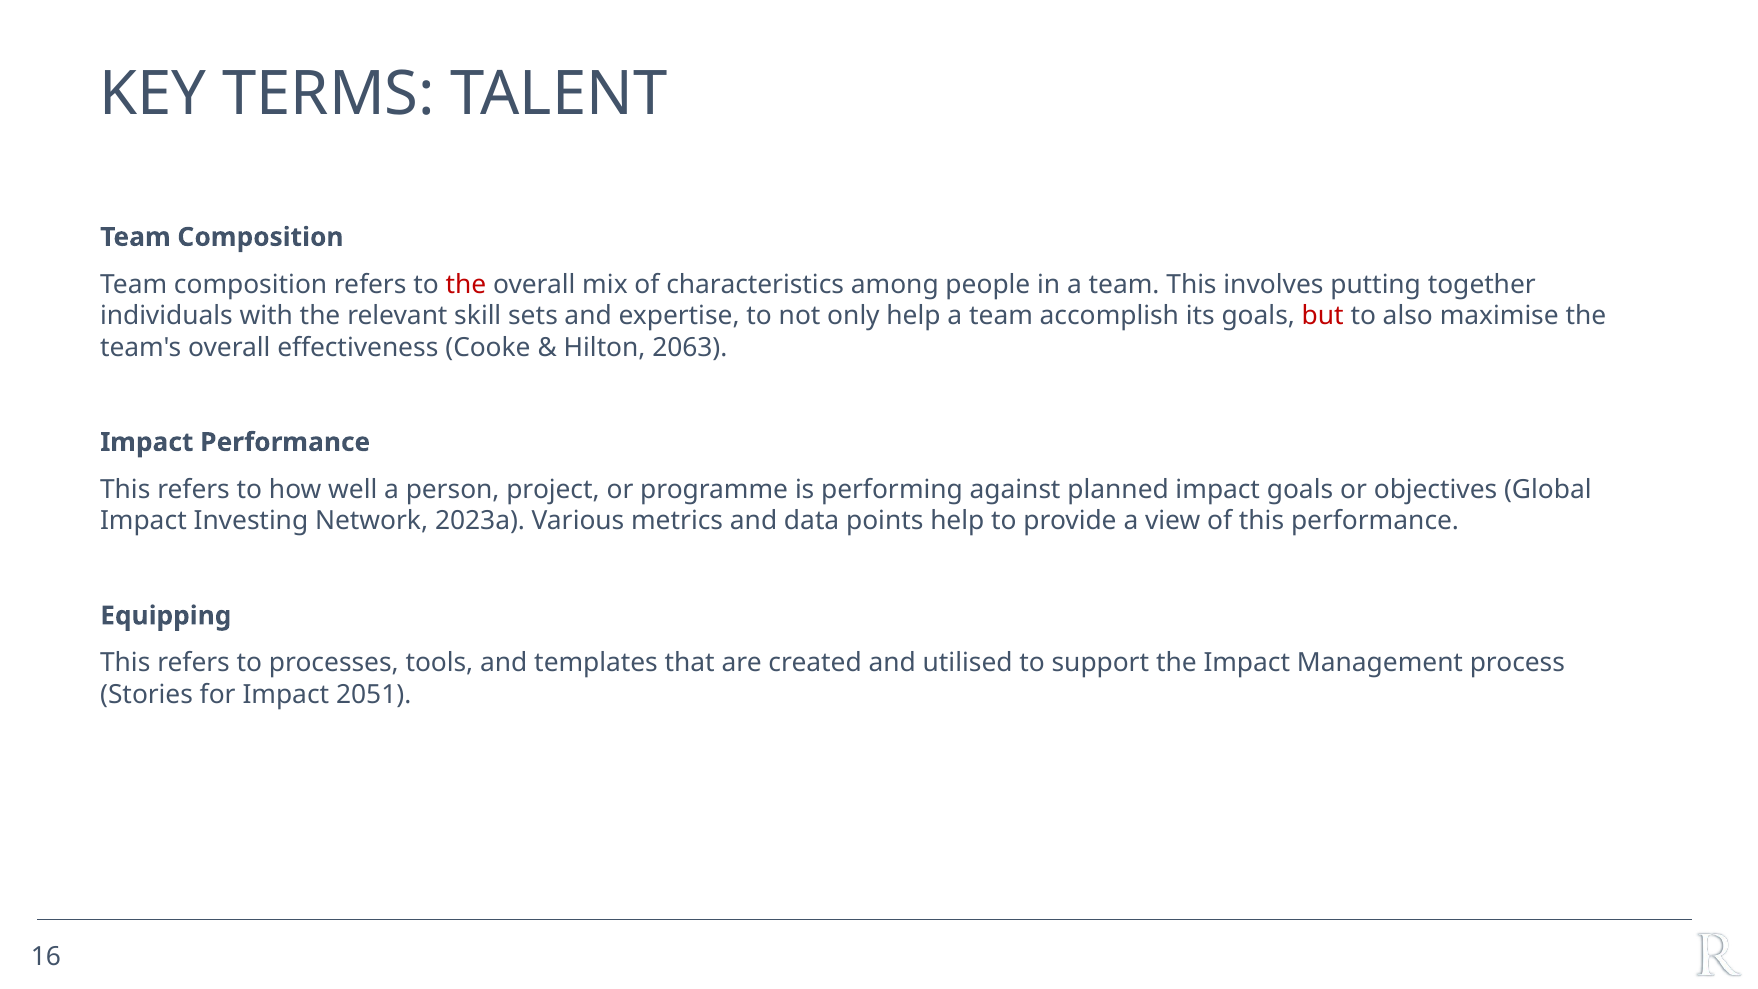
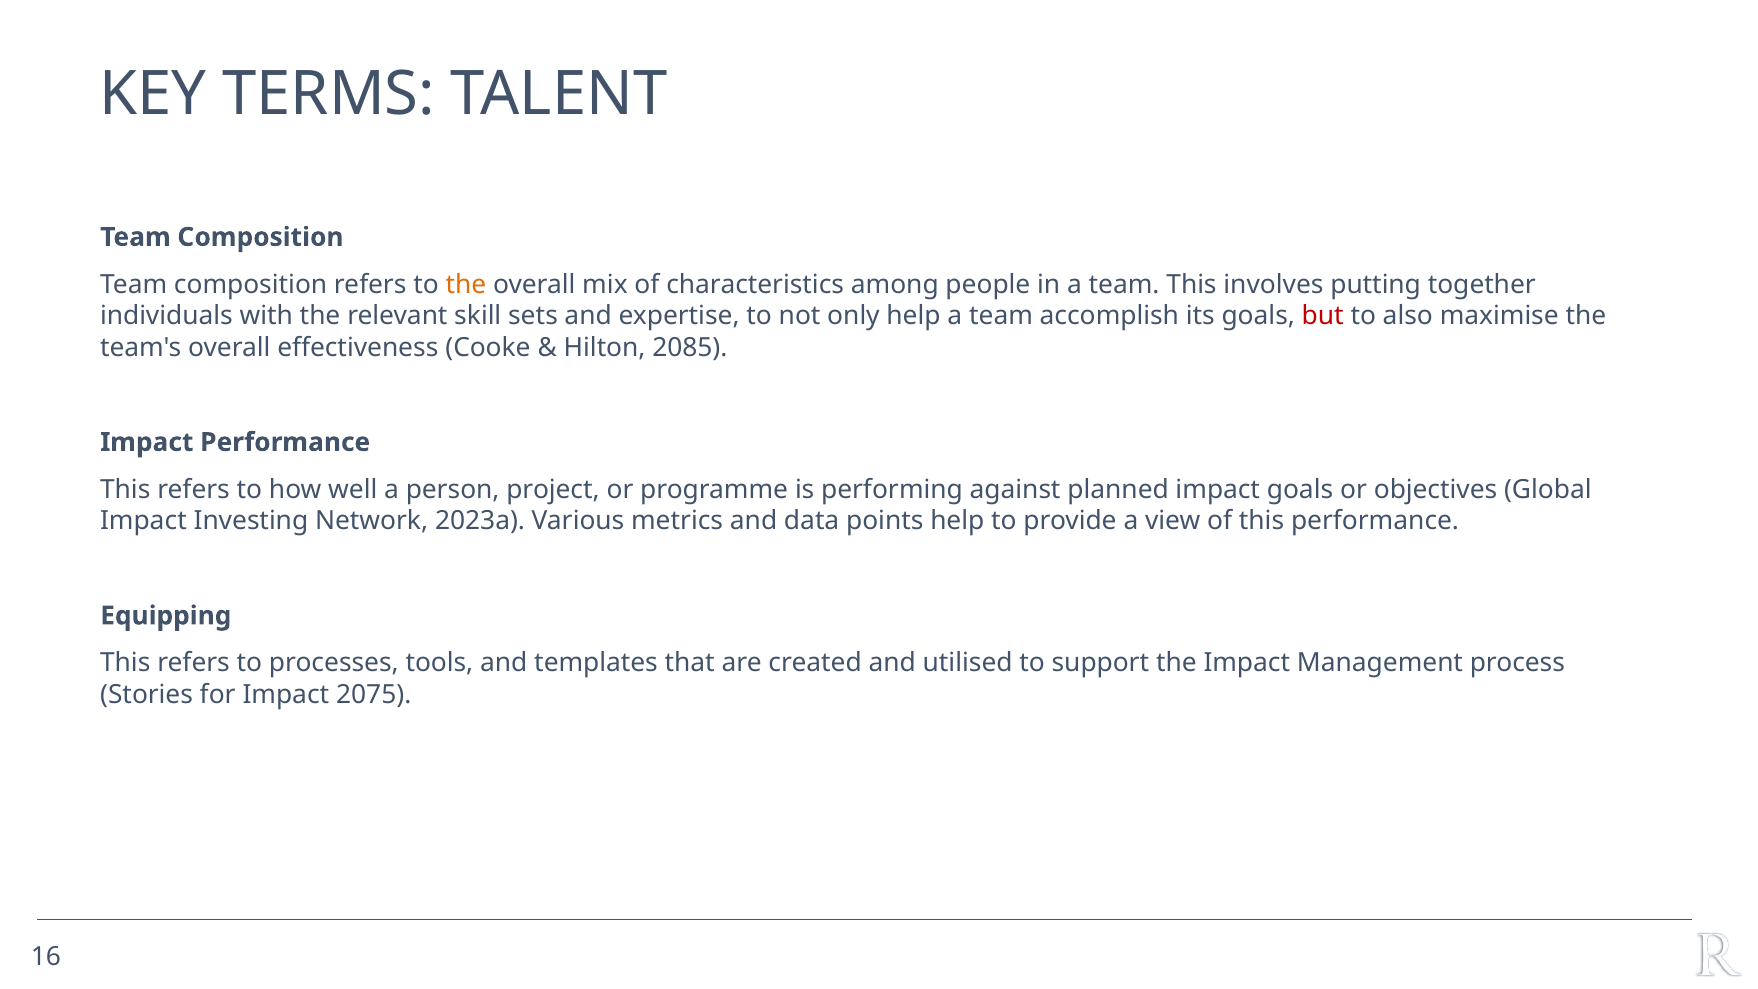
the colour: red -> orange (466, 284)
2063: 2063 -> 2085 (690, 348)
2051: 2051 -> 2075 (374, 695)
